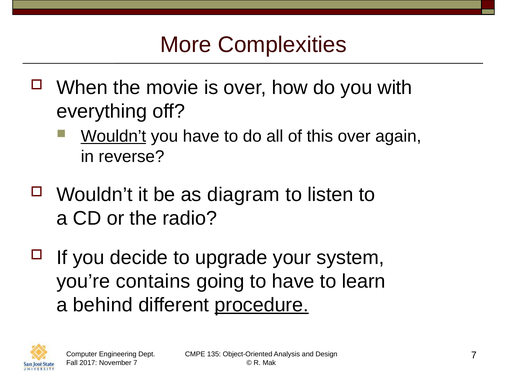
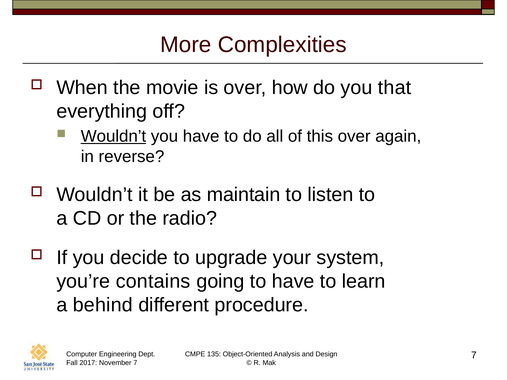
with: with -> that (395, 88)
diagram: diagram -> maintain (244, 195)
procedure underline: present -> none (262, 305)
